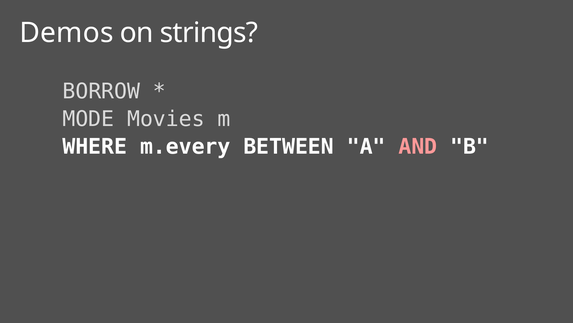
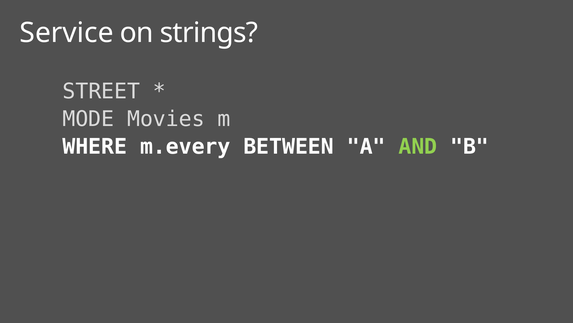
Demos: Demos -> Service (67, 33)
BORROW: BORROW -> STREET (101, 91)
AND colour: pink -> light green (418, 146)
